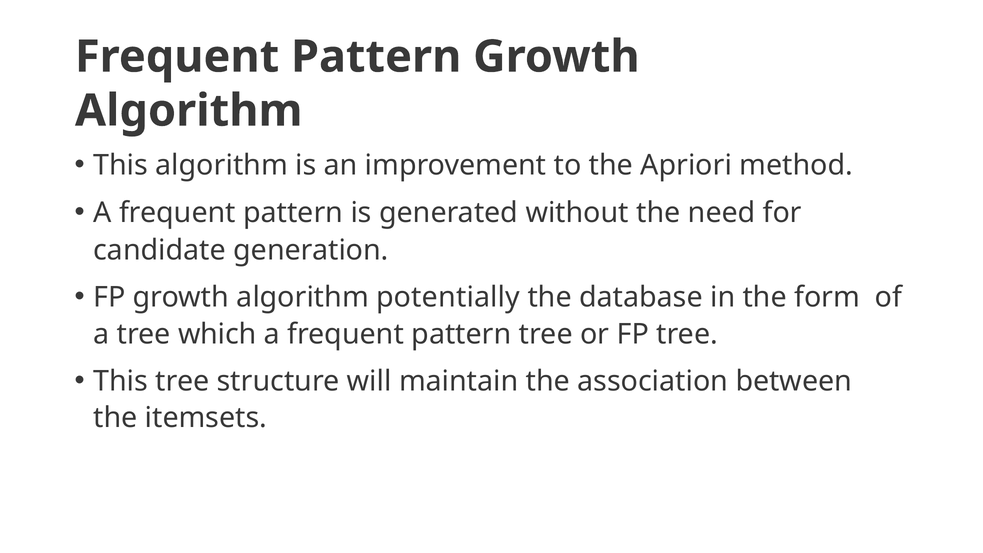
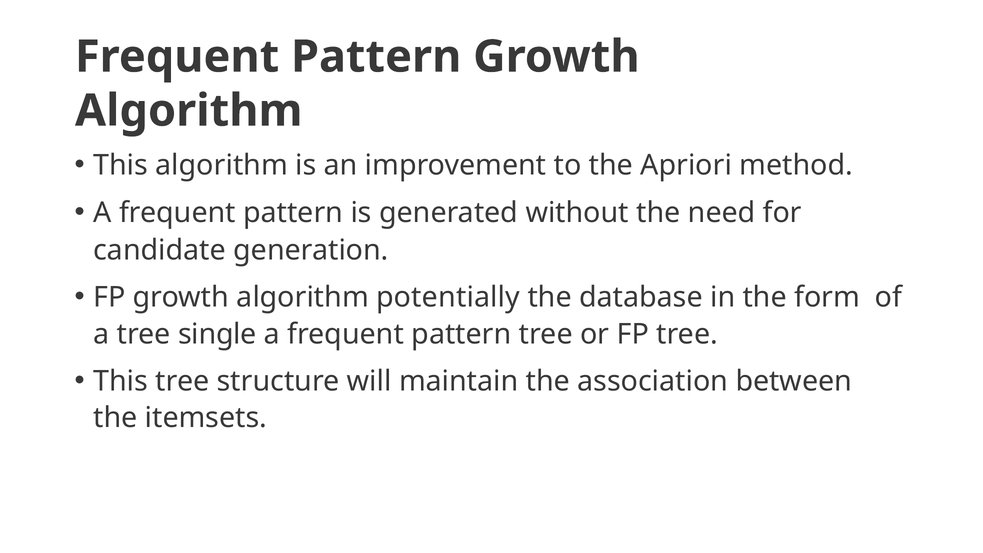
which: which -> single (217, 334)
